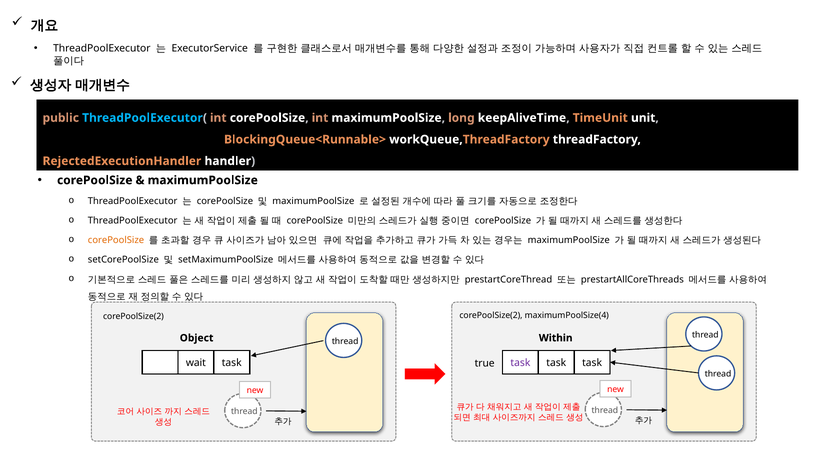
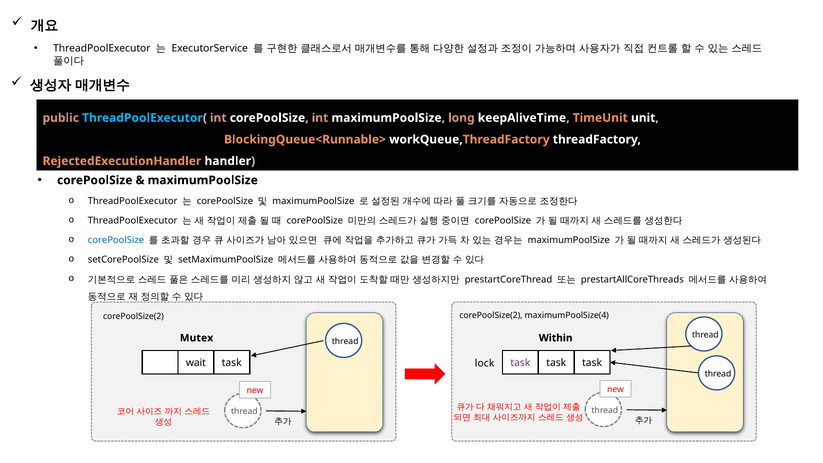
corePoolSize colour: orange -> blue (116, 240)
Object: Object -> Mutex (197, 338)
true: true -> lock (485, 363)
